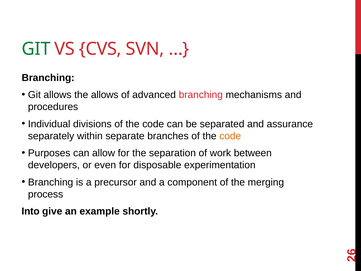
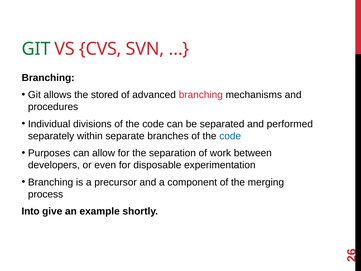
the allows: allows -> stored (105, 95)
assurance: assurance -> performed (290, 124)
code colour: orange -> blue (230, 136)
